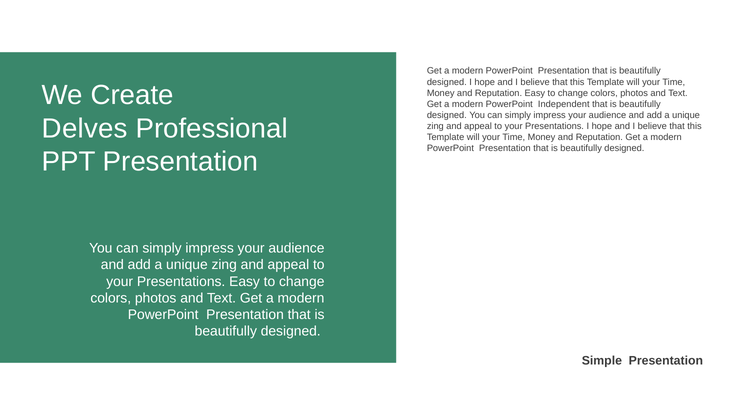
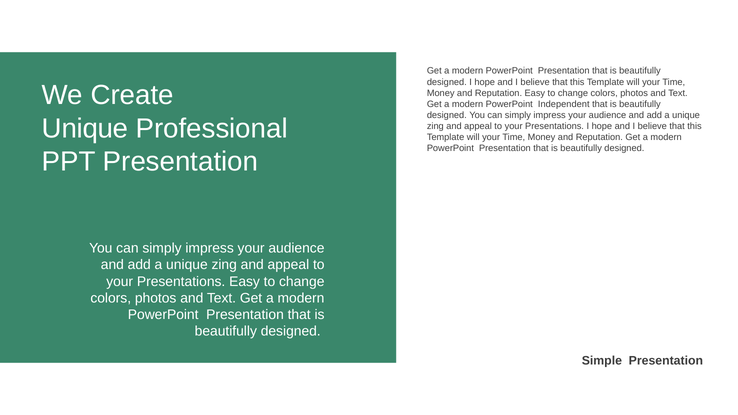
Delves: Delves -> Unique (85, 128)
